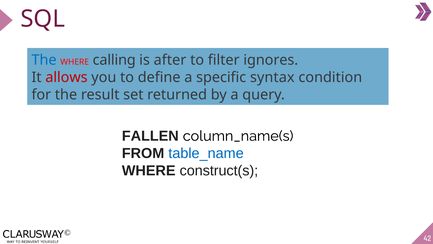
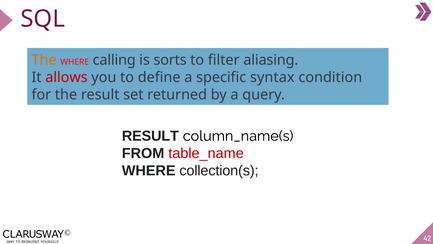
The colour: blue -> orange (44, 60)
after: after -> sorts (170, 60)
ignores: ignores -> aliasing (271, 60)
FALLEN: FALLEN -> RESULT (150, 136)
table_name colour: blue -> red (206, 153)
construct(s: construct(s -> collection(s (219, 170)
